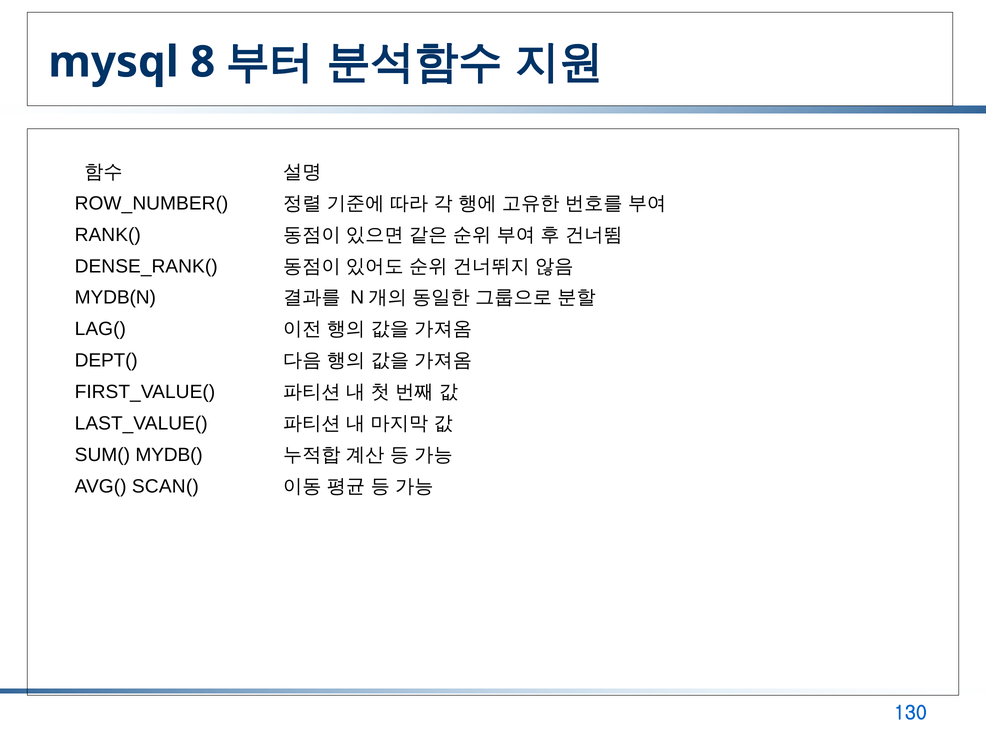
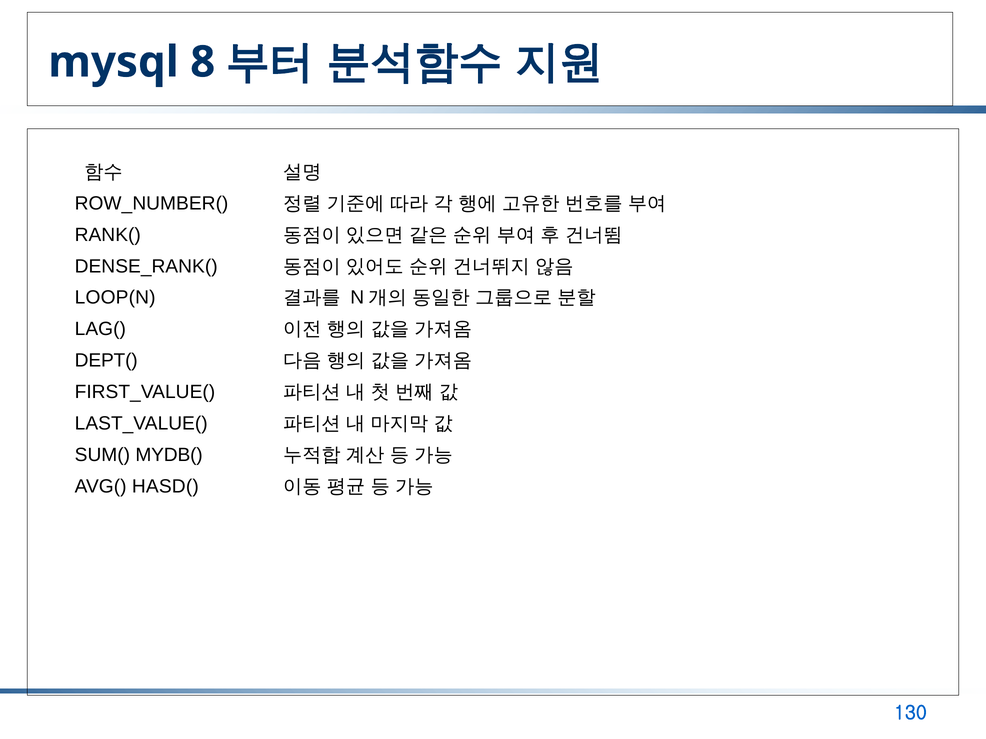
MYDB(N: MYDB(N -> LOOP(N (115, 298)
SCAN(: SCAN( -> HASD( (165, 487)
